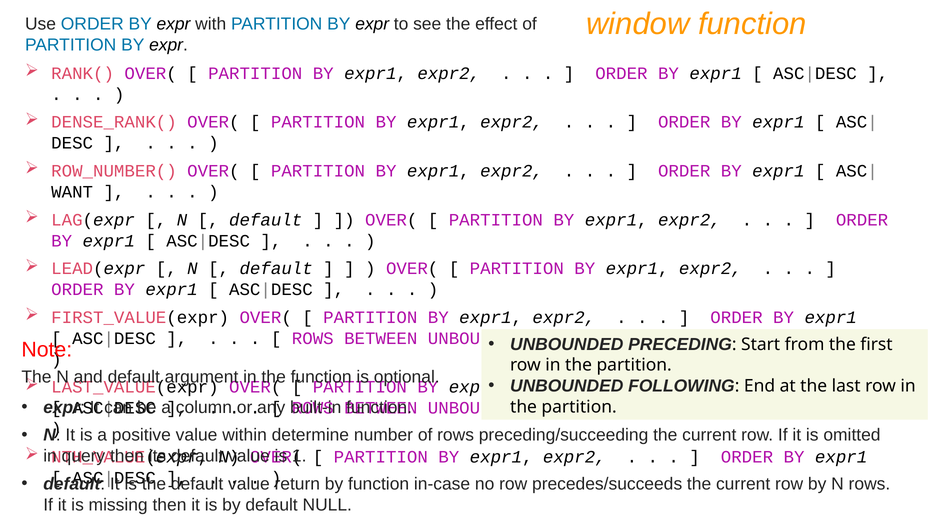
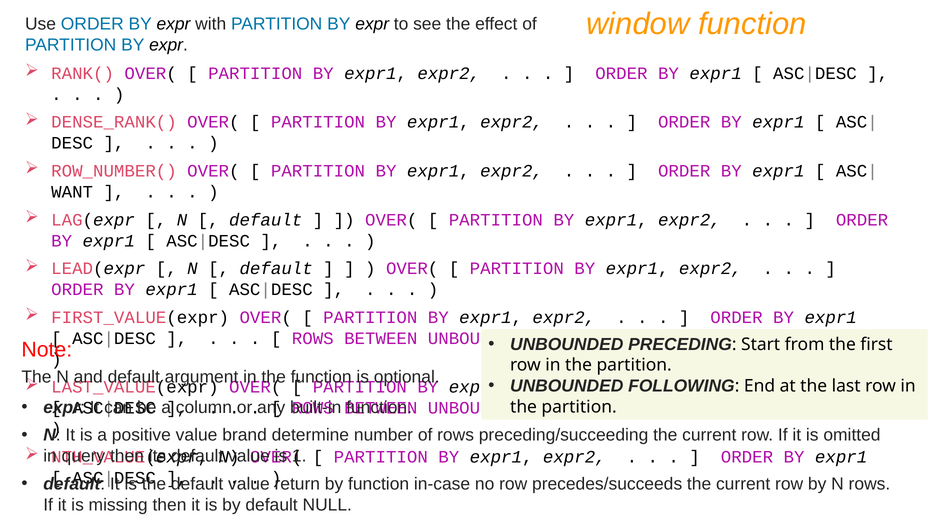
within: within -> brand (245, 435)
